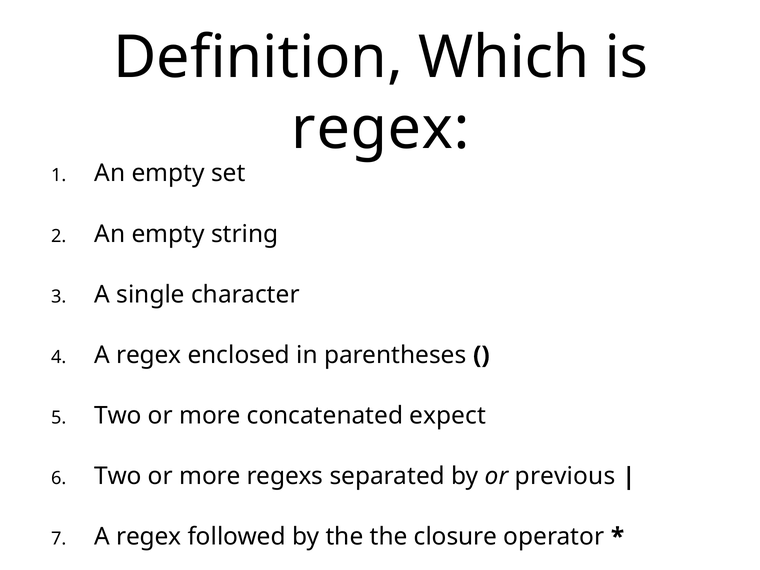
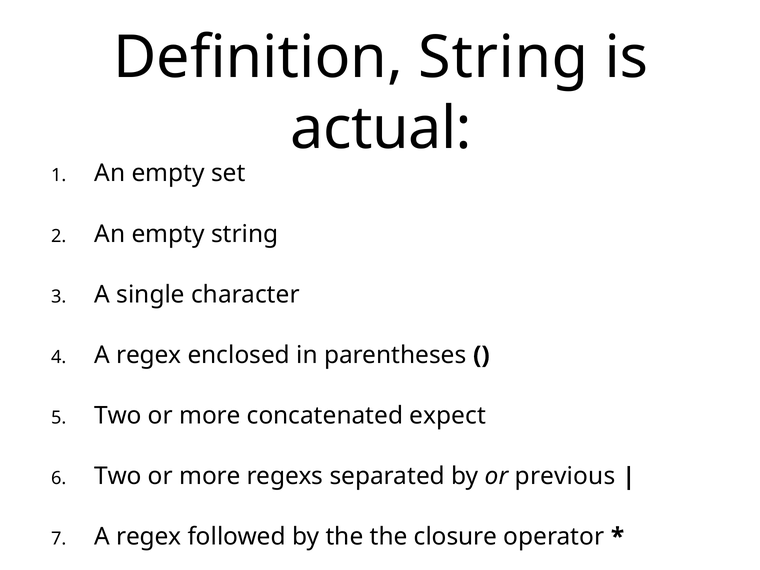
Definition Which: Which -> String (503, 58)
regex: regex -> actual (381, 129)
